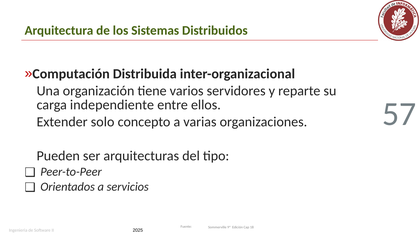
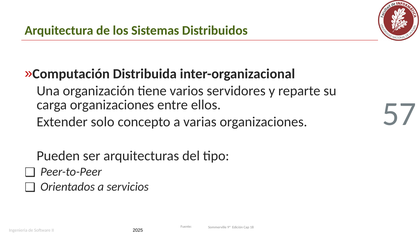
carga independiente: independiente -> organizaciones (112, 105)
